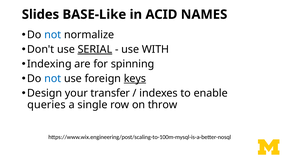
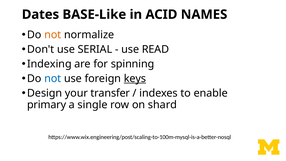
Slides: Slides -> Dates (40, 14)
not colour: blue -> orange (53, 35)
SERIAL underline: present -> none (95, 49)
WITH: WITH -> READ (155, 49)
queries: queries -> primary (47, 105)
throw: throw -> shard (162, 105)
